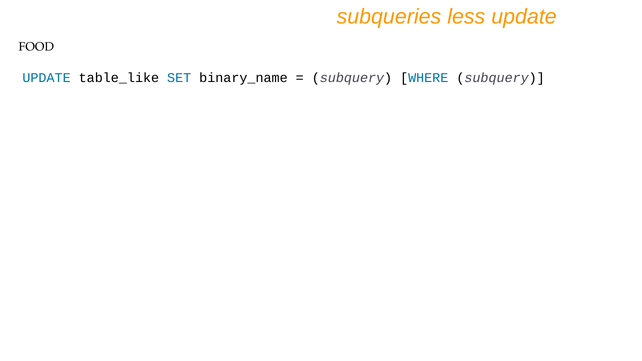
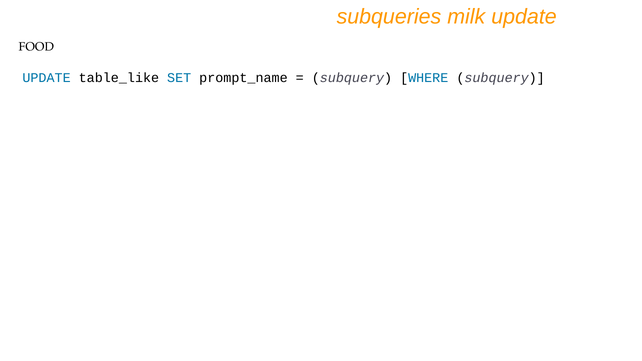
less: less -> milk (466, 17)
binary_name: binary_name -> prompt_name (243, 78)
